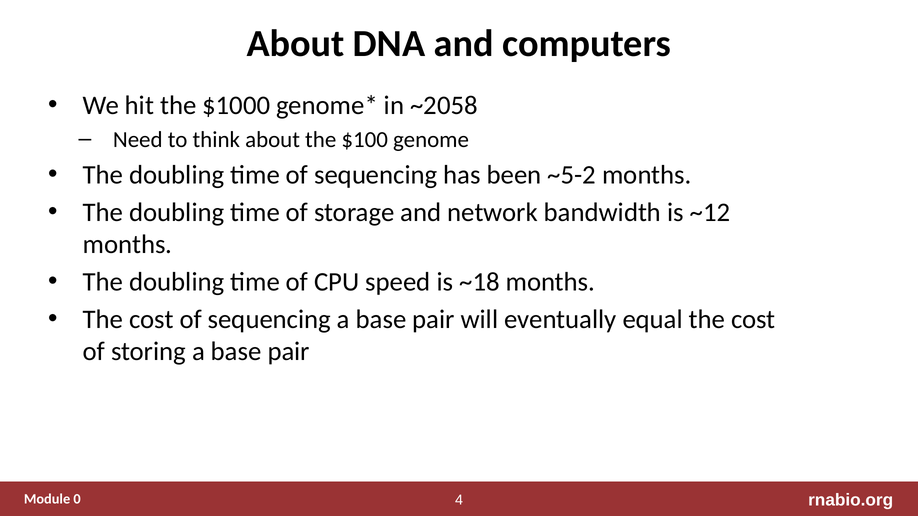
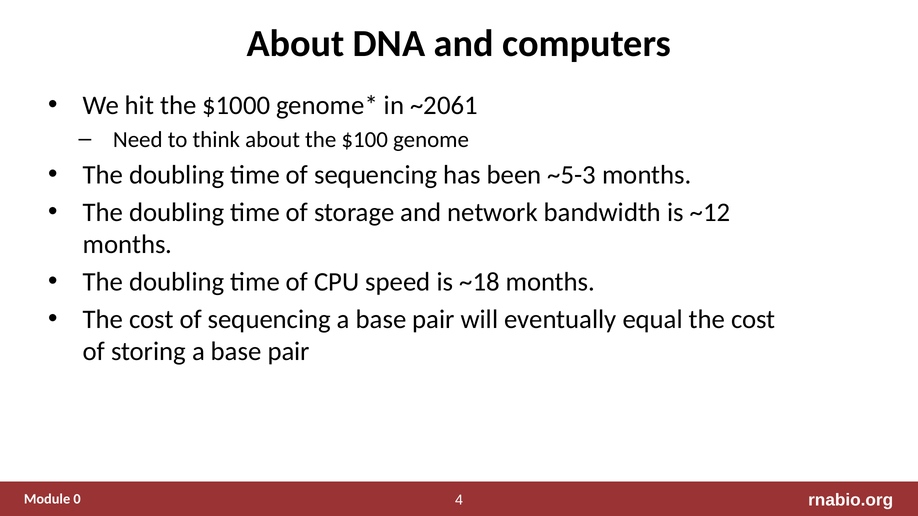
~2058: ~2058 -> ~2061 (444, 105)
~5-2: ~5-2 -> ~5-3 (572, 175)
